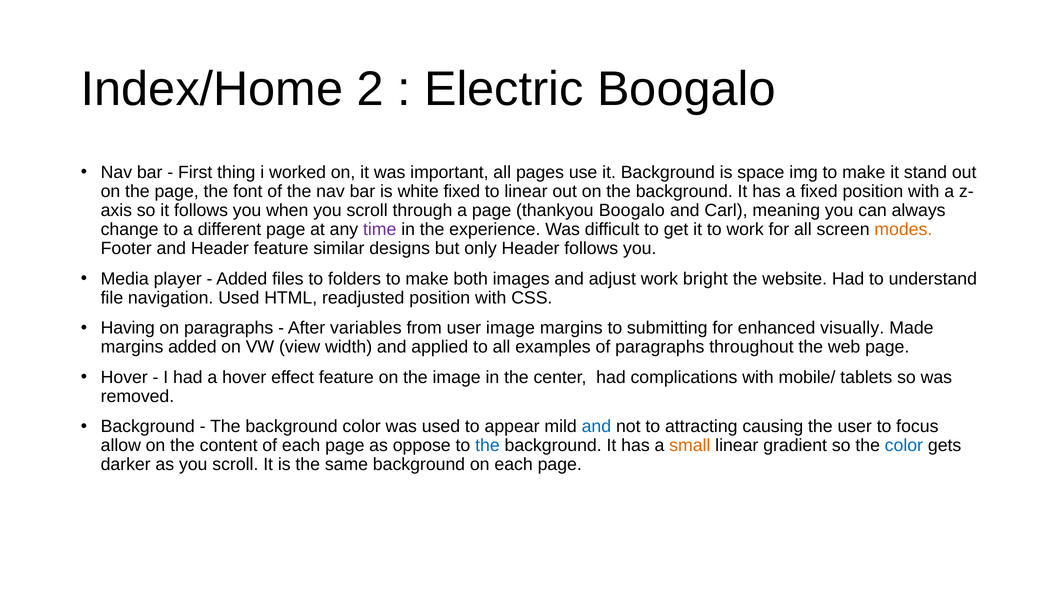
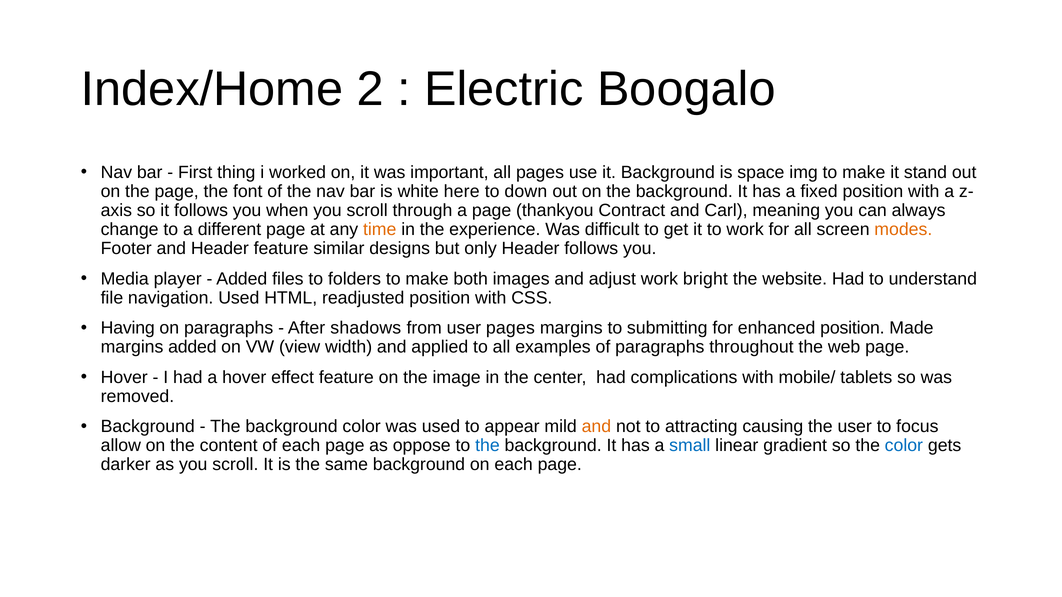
white fixed: fixed -> here (462, 191)
to linear: linear -> down (526, 191)
thankyou Boogalo: Boogalo -> Contract (632, 211)
time colour: purple -> orange (380, 230)
variables: variables -> shadows (366, 328)
user image: image -> pages (510, 328)
enhanced visually: visually -> position (852, 328)
and colour: blue -> orange (596, 427)
small colour: orange -> blue (690, 446)
